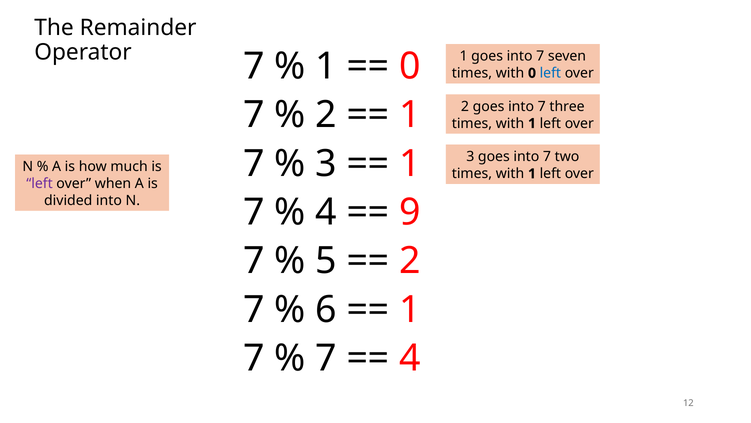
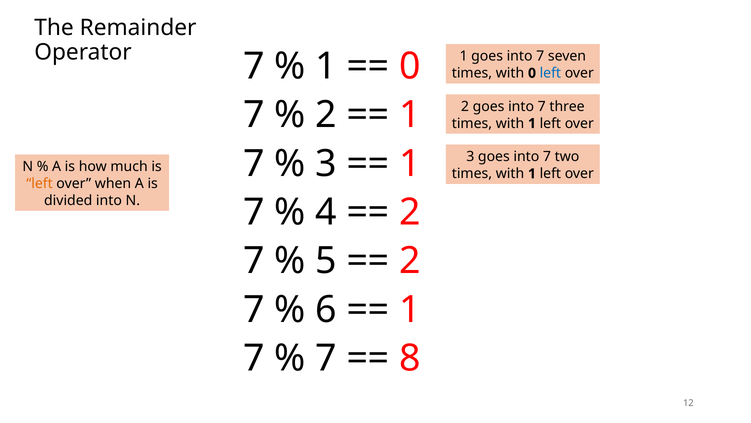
left colour: purple -> orange (39, 183)
9: 9 -> 2 (410, 212)
4: 4 -> 8 (410, 358)
